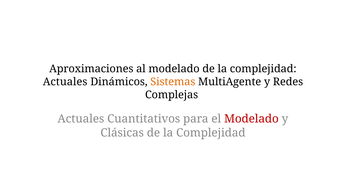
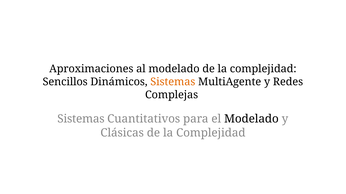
Actuales: Actuales -> Sencillos (65, 82)
Actuales: Actuales -> Sistemas (81, 119)
Modelado colour: red -> black (251, 119)
